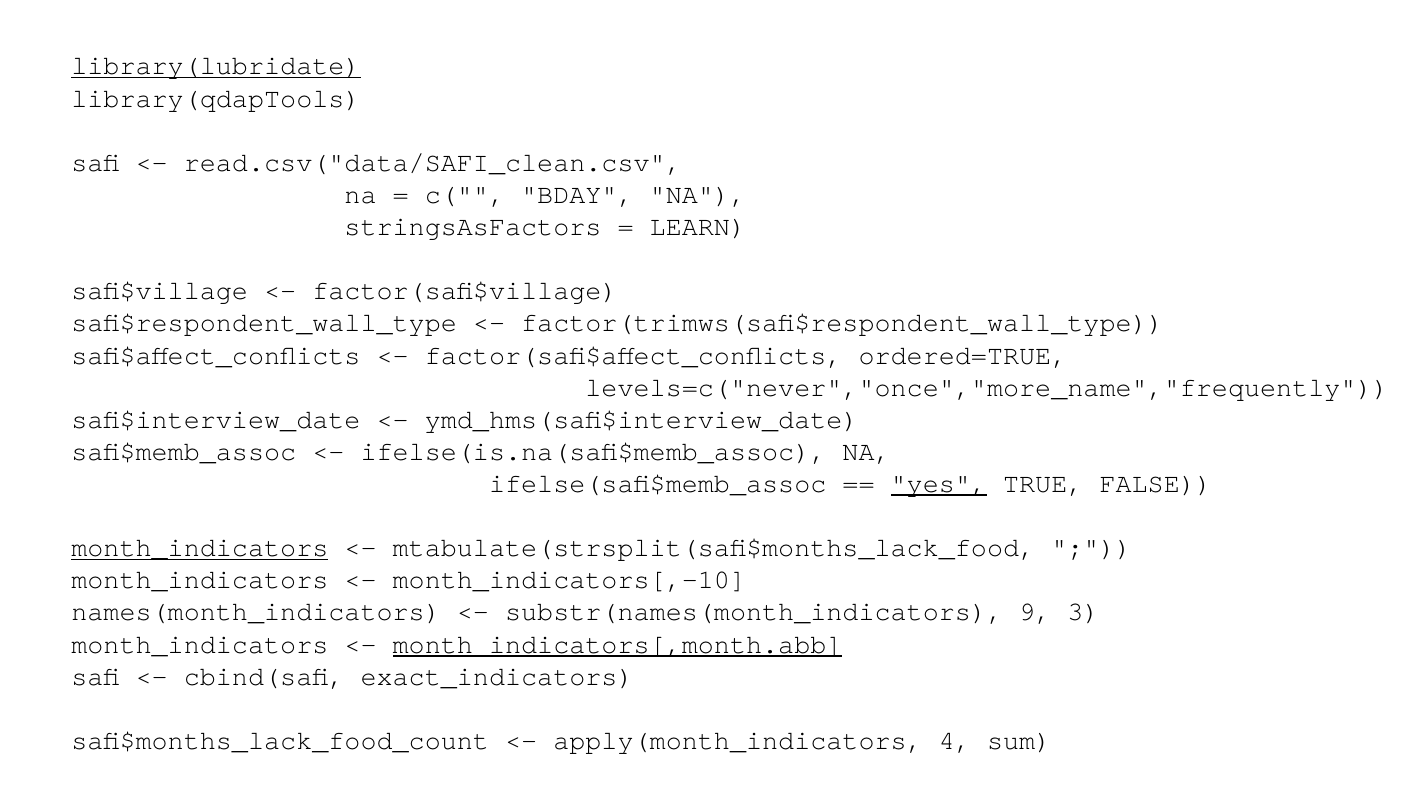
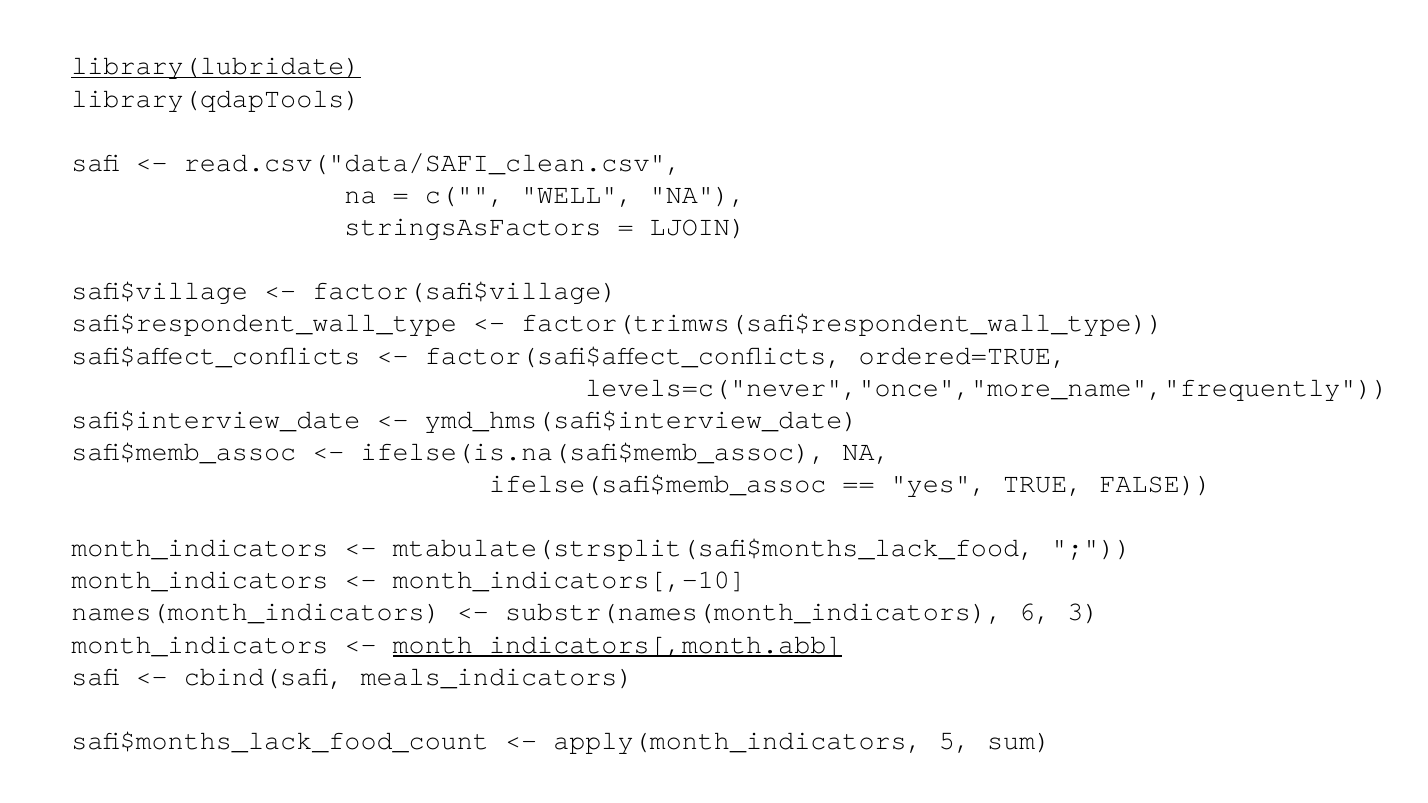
BDAY: BDAY -> WELL (577, 195)
LEARN: LEARN -> LJOIN (698, 227)
yes underline: present -> none (939, 484)
month_indicators underline: present -> none (200, 548)
9: 9 -> 6 (1035, 612)
exact_indicators: exact_indicators -> meals_indicators (497, 677)
4: 4 -> 5 (955, 741)
